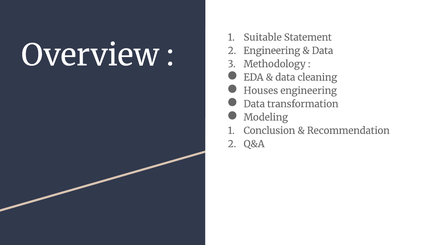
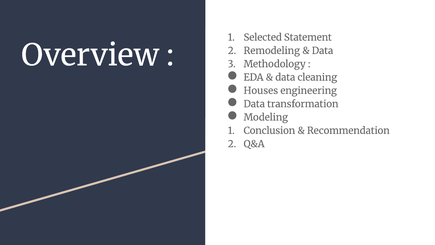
Suitable: Suitable -> Selected (263, 37)
Engineering: Engineering -> Remodeling (272, 51)
